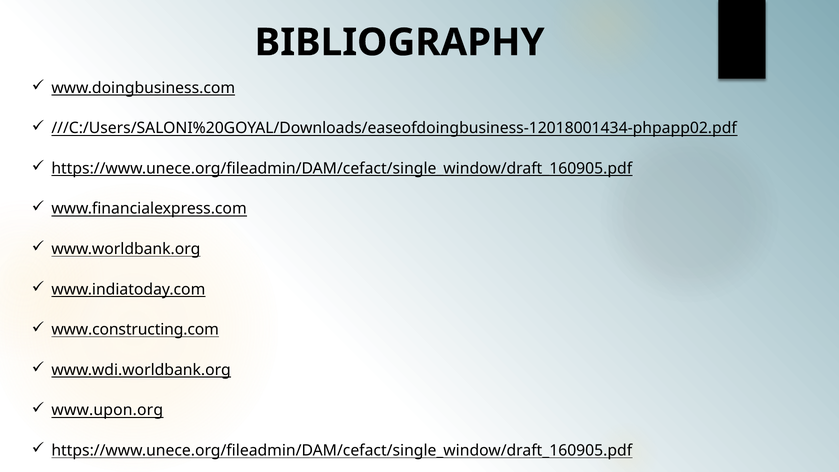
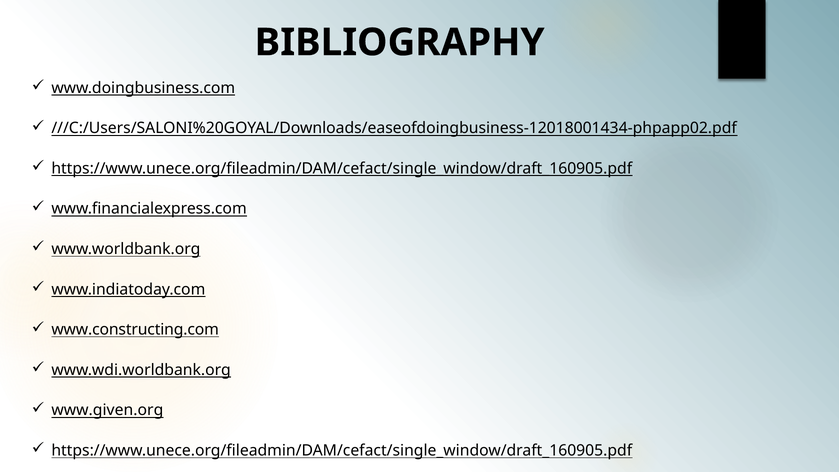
www.upon.org: www.upon.org -> www.given.org (107, 410)
